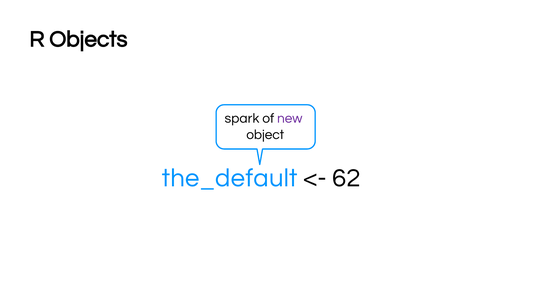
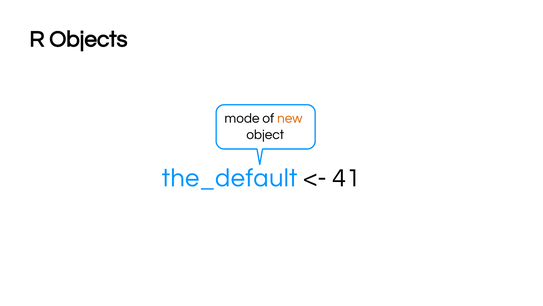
spark: spark -> mode (242, 118)
new colour: purple -> orange (290, 118)
62: 62 -> 41 (346, 178)
